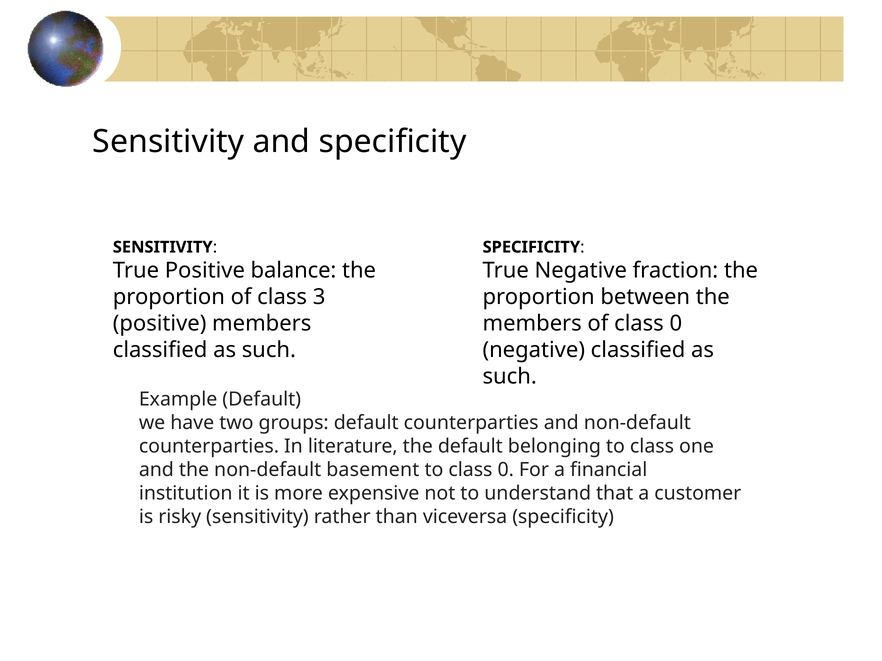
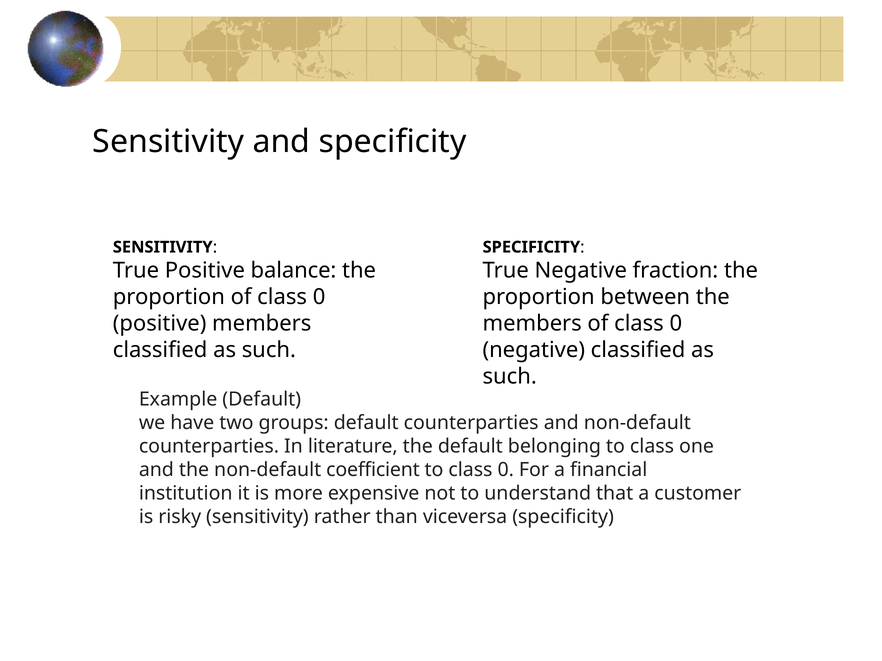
proportion of class 3: 3 -> 0 (319, 297)
basement: basement -> coefficient (373, 470)
